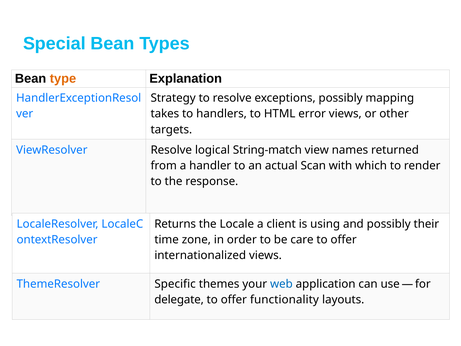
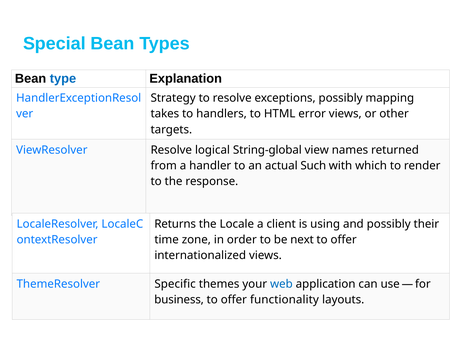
type colour: orange -> blue (63, 79)
String-match: String-match -> String-global (267, 150)
Scan: Scan -> Such (313, 165)
care: care -> next (302, 240)
delegate: delegate -> business (179, 300)
